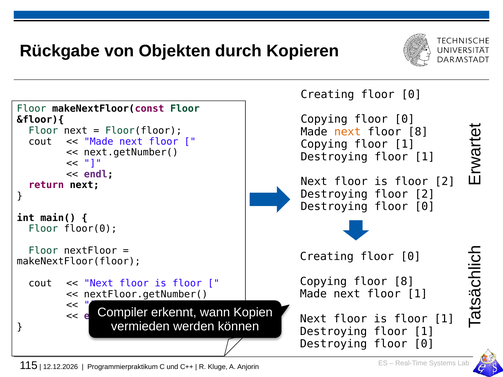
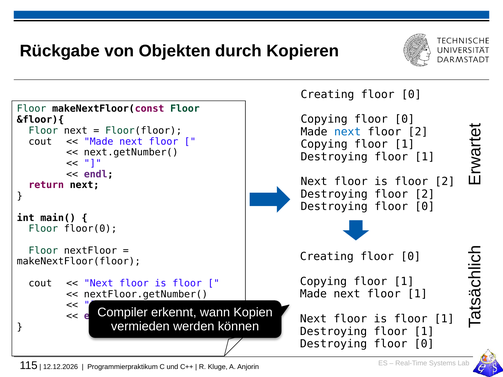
next colour: orange -> blue (348, 132)
8: 8 -> 2 (418, 132)
8: 8 -> 1 (404, 282)
